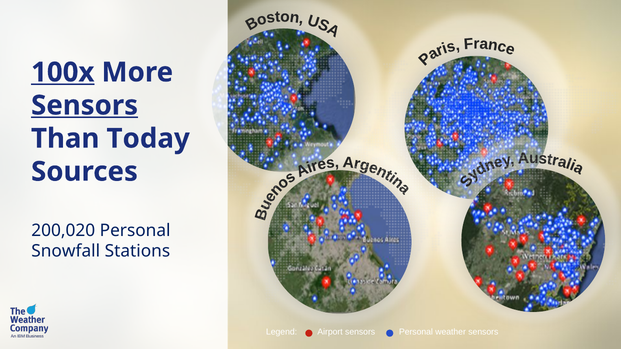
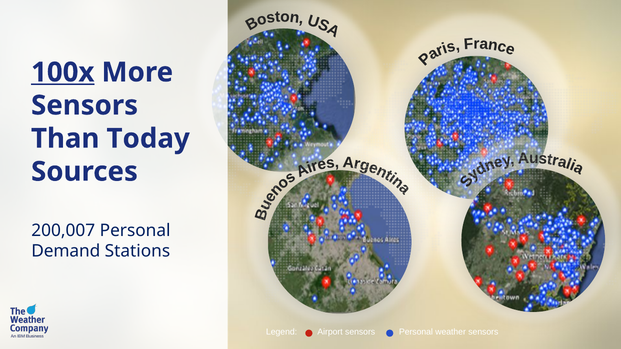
Sensors underline: present -> none (85, 106)
200,020: 200,020 -> 200,007 (63, 231)
Snowfall: Snowfall -> Demand (66, 251)
